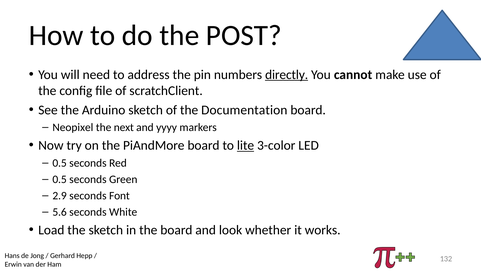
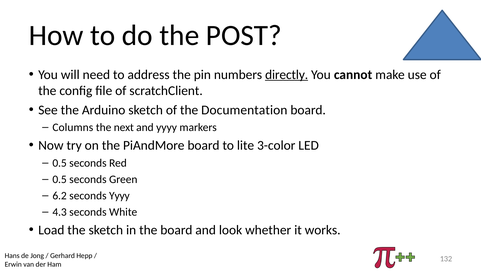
Neopixel: Neopixel -> Columns (73, 127)
lite underline: present -> none (246, 145)
2.9: 2.9 -> 6.2 (60, 195)
seconds Font: Font -> Yyyy (119, 195)
5.6: 5.6 -> 4.3 (60, 212)
